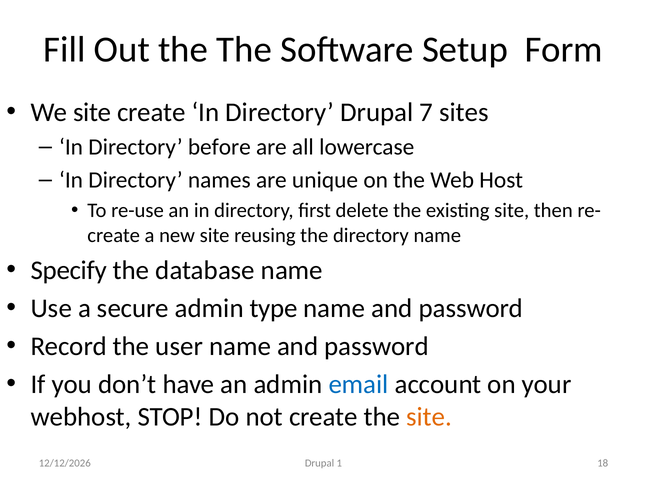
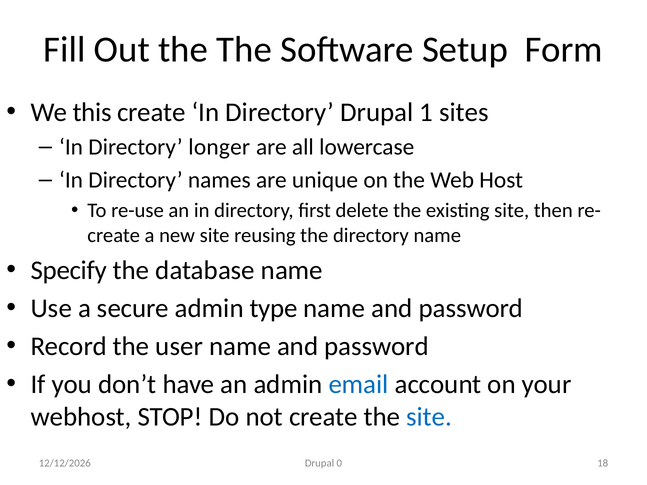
We site: site -> this (92, 112)
7: 7 -> 1 (426, 112)
before: before -> longer (219, 147)
site colour: orange -> blue (429, 417)
1: 1 -> 0 (339, 463)
